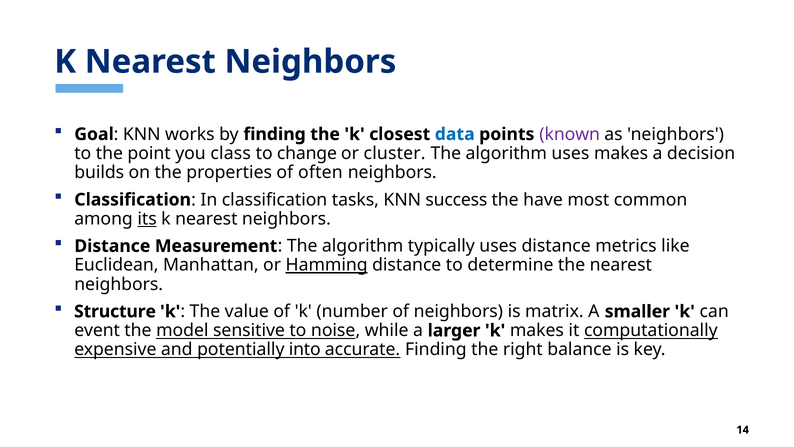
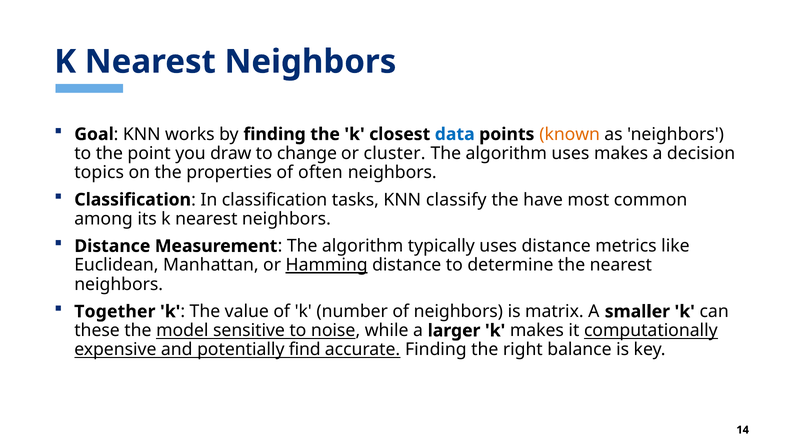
known colour: purple -> orange (570, 134)
class: class -> draw (231, 153)
builds: builds -> topics (99, 172)
success: success -> classify (456, 200)
its underline: present -> none (147, 219)
Structure: Structure -> Together (115, 311)
event: event -> these (97, 330)
into: into -> find (305, 349)
